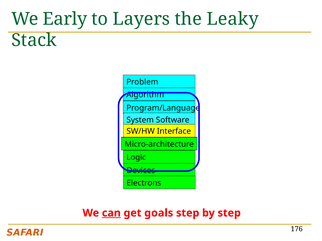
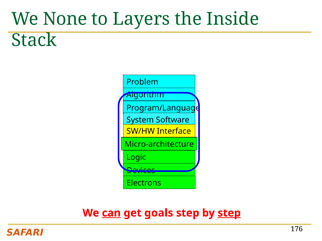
Early: Early -> None (65, 19)
Leaky: Leaky -> Inside (233, 19)
step underline: none -> present (229, 213)
